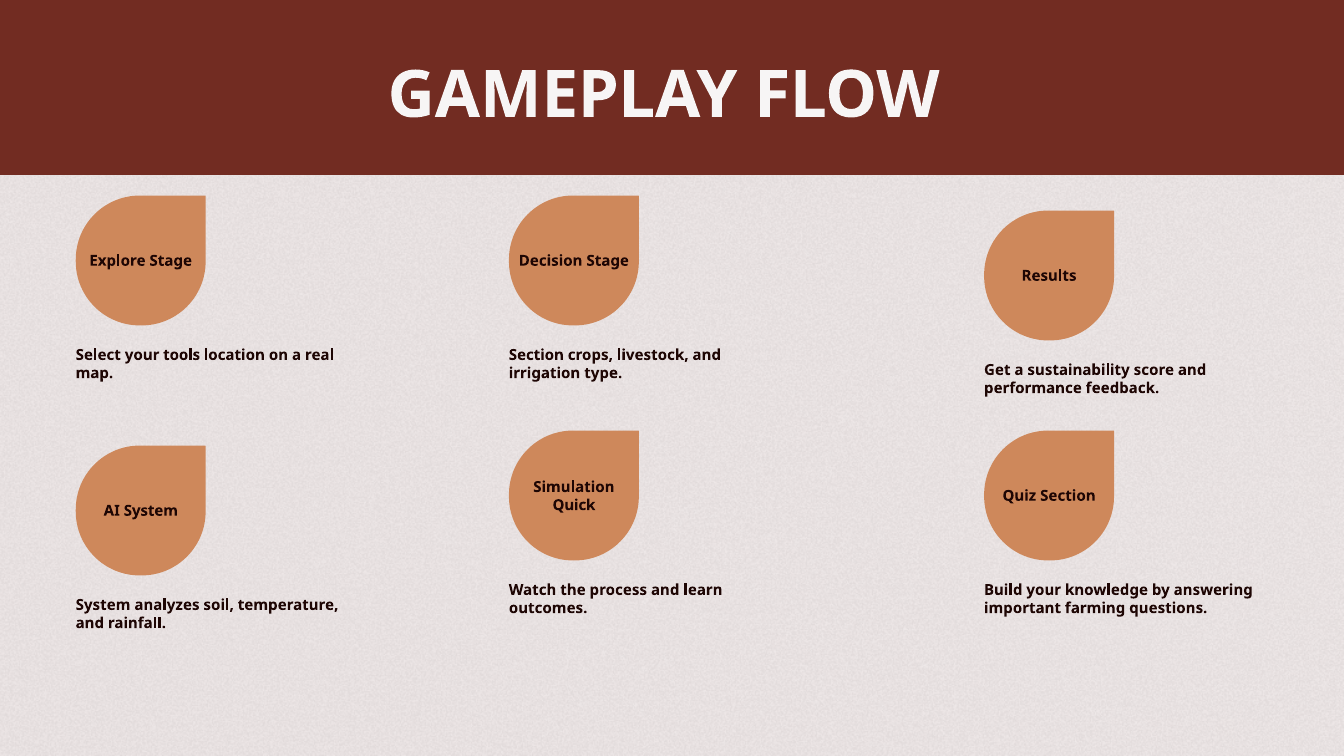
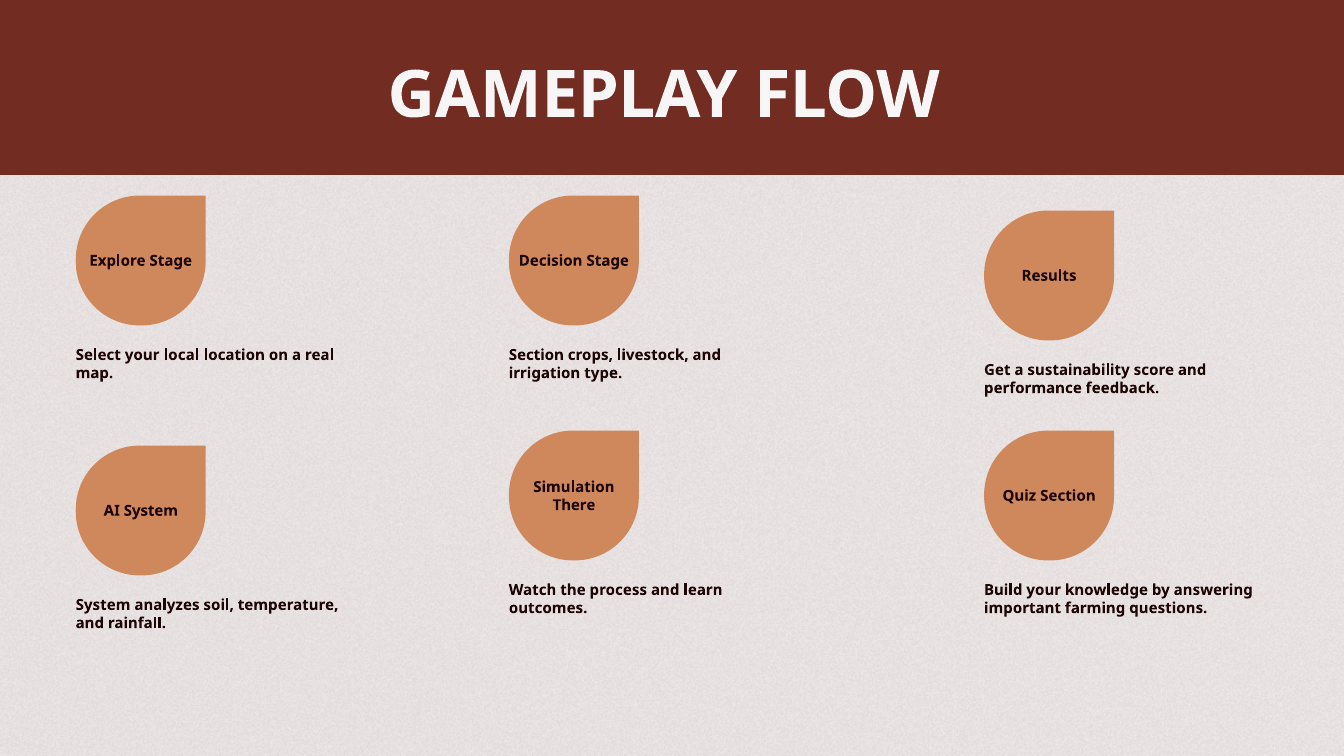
tools: tools -> local (181, 355)
Quick: Quick -> There (574, 505)
